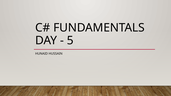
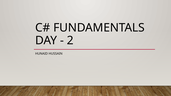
5: 5 -> 2 (70, 40)
